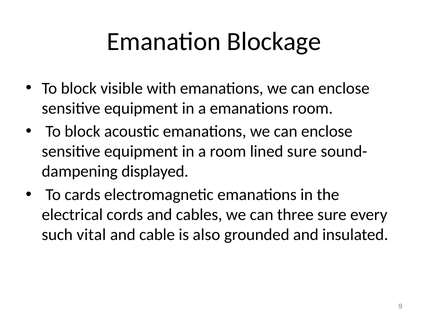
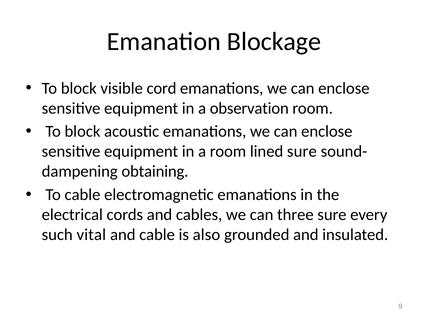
with: with -> cord (162, 88)
a emanations: emanations -> observation (249, 108)
displayed: displayed -> obtaining (155, 171)
To cards: cards -> cable (82, 195)
